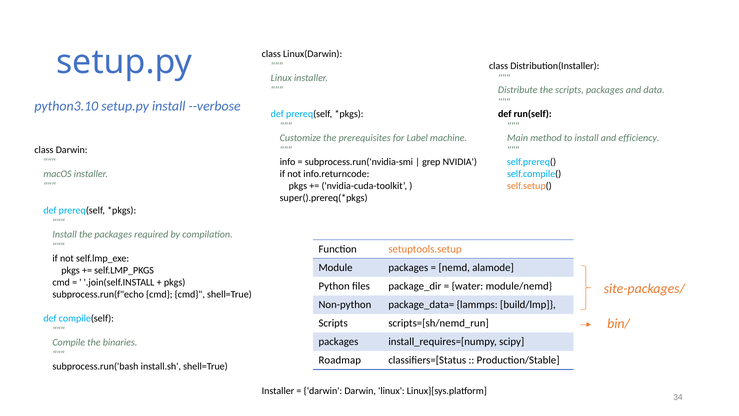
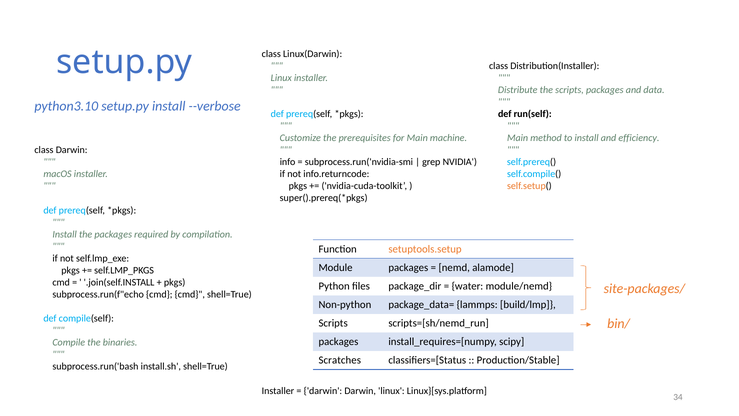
for Label: Label -> Main (417, 138)
Roadmap: Roadmap -> Scratches (340, 360)
